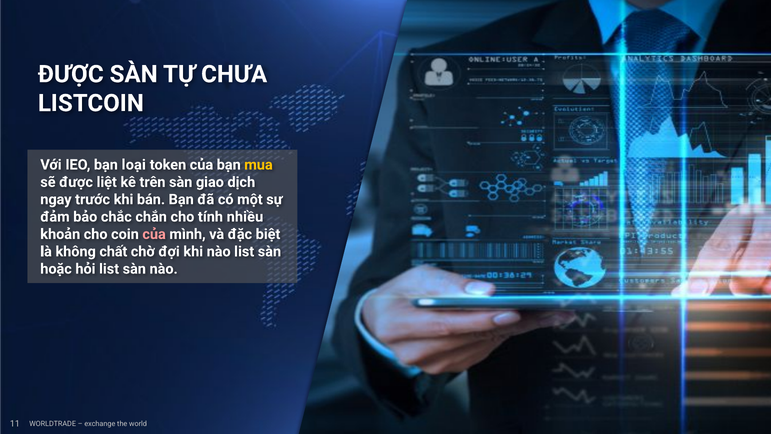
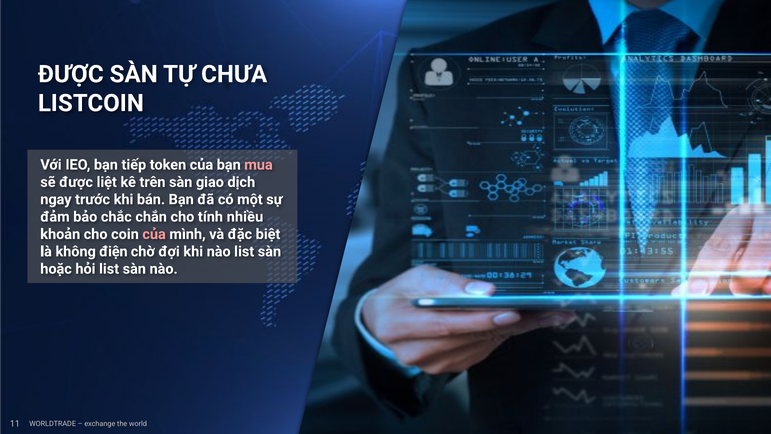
loại: loại -> tiếp (134, 165)
mua colour: yellow -> pink (258, 165)
chất: chất -> điện (113, 251)
